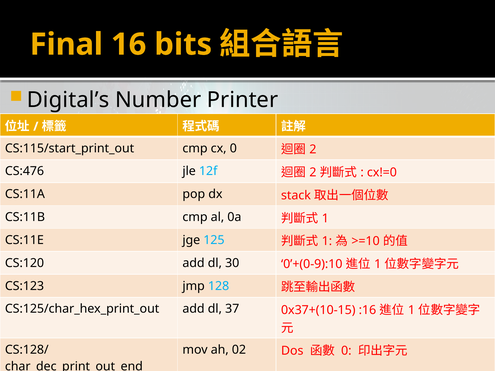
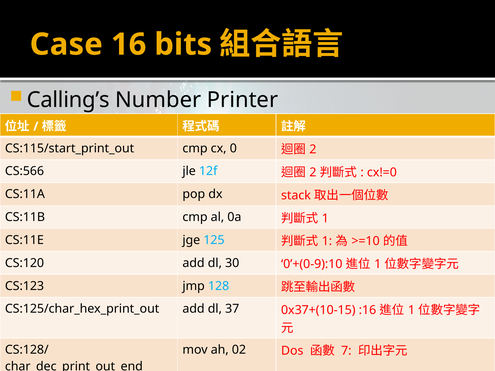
Final: Final -> Case (66, 44)
Digital’s: Digital’s -> Calling’s (68, 100)
CS:476: CS:476 -> CS:566 (24, 171)
0: 0 -> 7 (346, 351)
